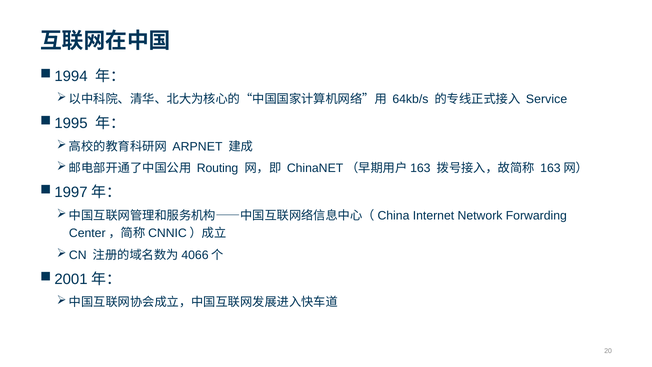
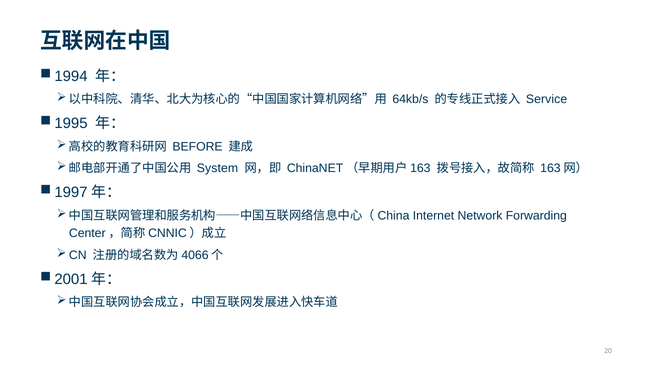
ARPNET: ARPNET -> BEFORE (198, 147)
Routing: Routing -> System (217, 168)
